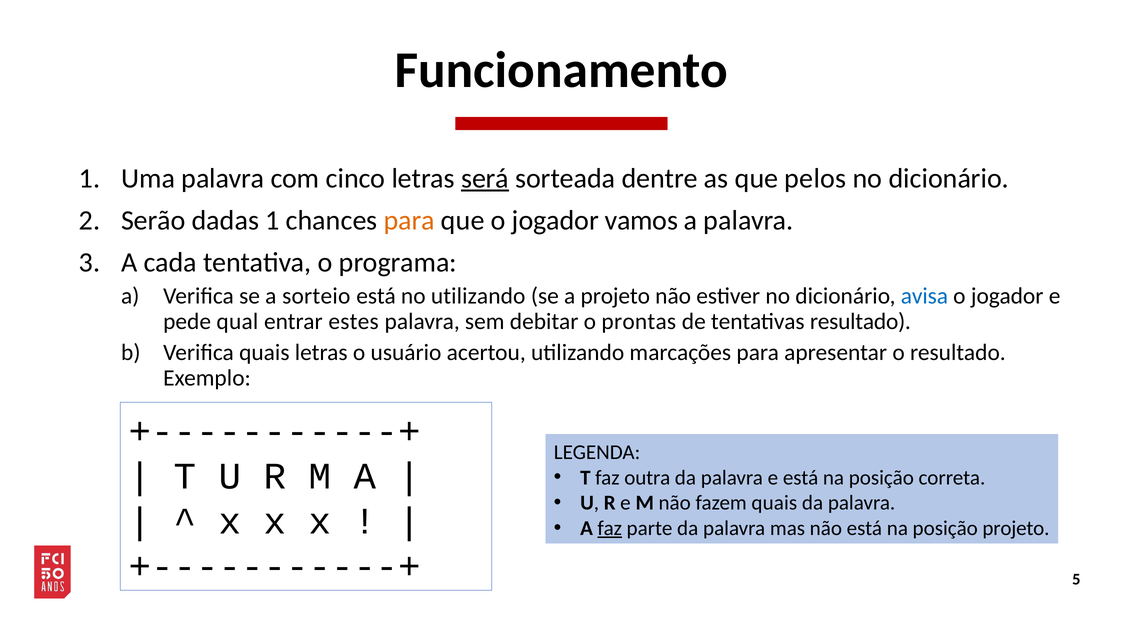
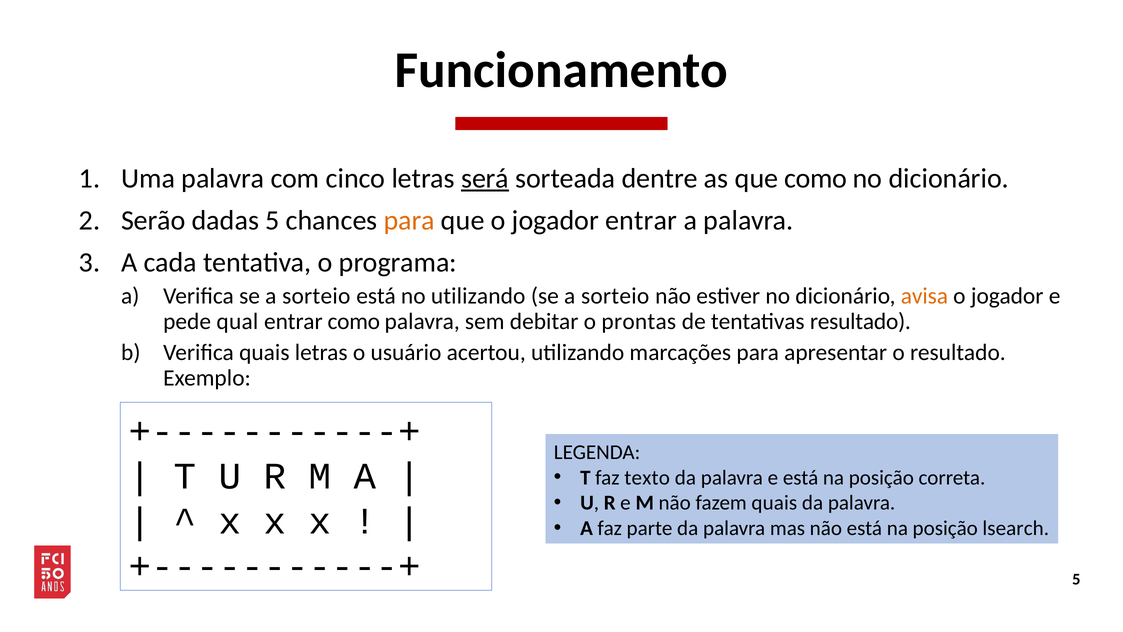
que pelos: pelos -> como (816, 178)
dadas 1: 1 -> 5 (272, 220)
jogador vamos: vamos -> entrar (641, 220)
projeto: projeto -> sorteio (615, 296)
avisa colour: blue -> orange (924, 296)
entrar estes: estes -> como (354, 321)
outra: outra -> texto (647, 477)
faz underline: present -> none (610, 528)
posição projeto: projeto -> lsearch (1016, 528)
